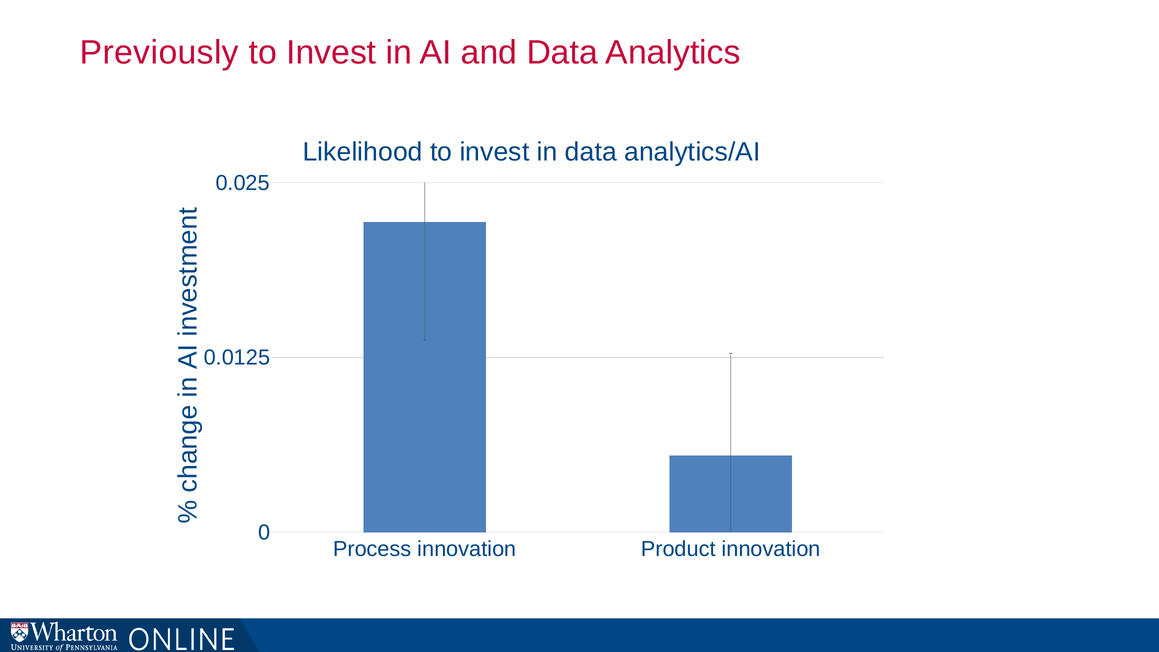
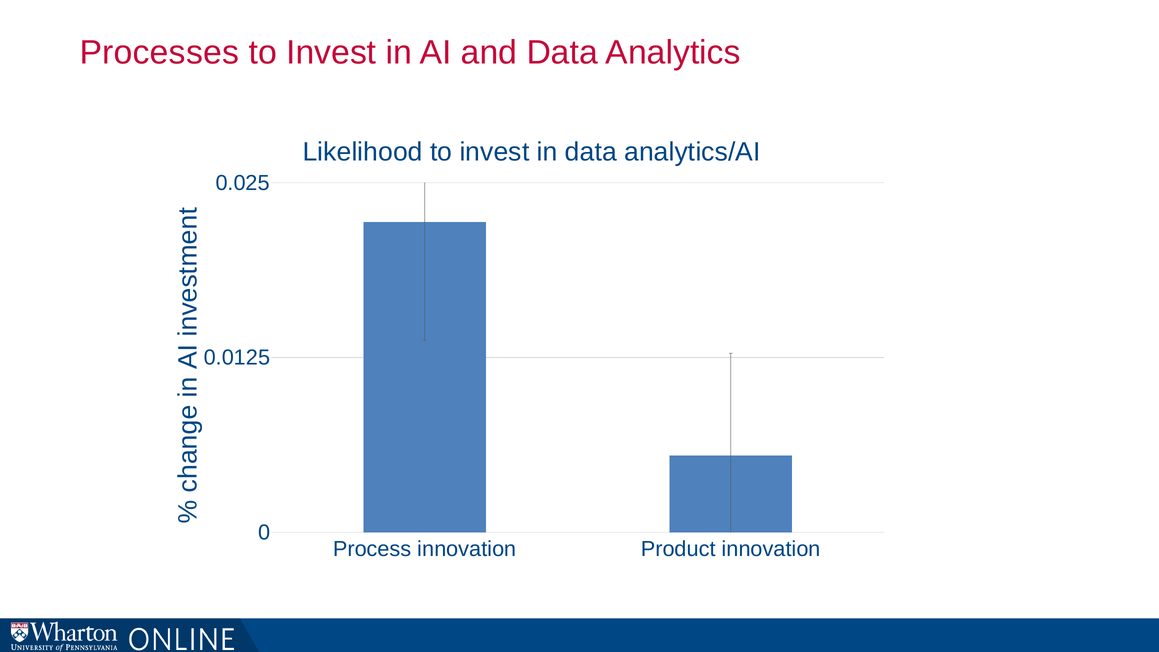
Previously: Previously -> Processes (159, 53)
